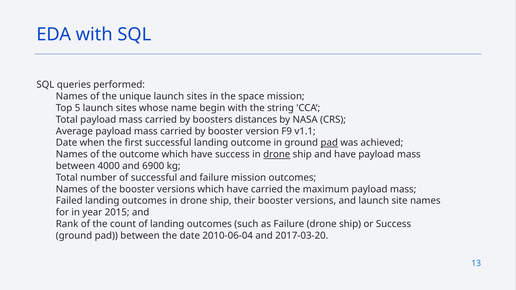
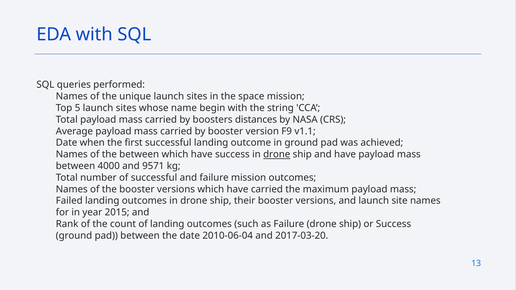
pad underline: present -> none (329, 143)
the outcome: outcome -> between (139, 155)
6900: 6900 -> 9571 (153, 166)
